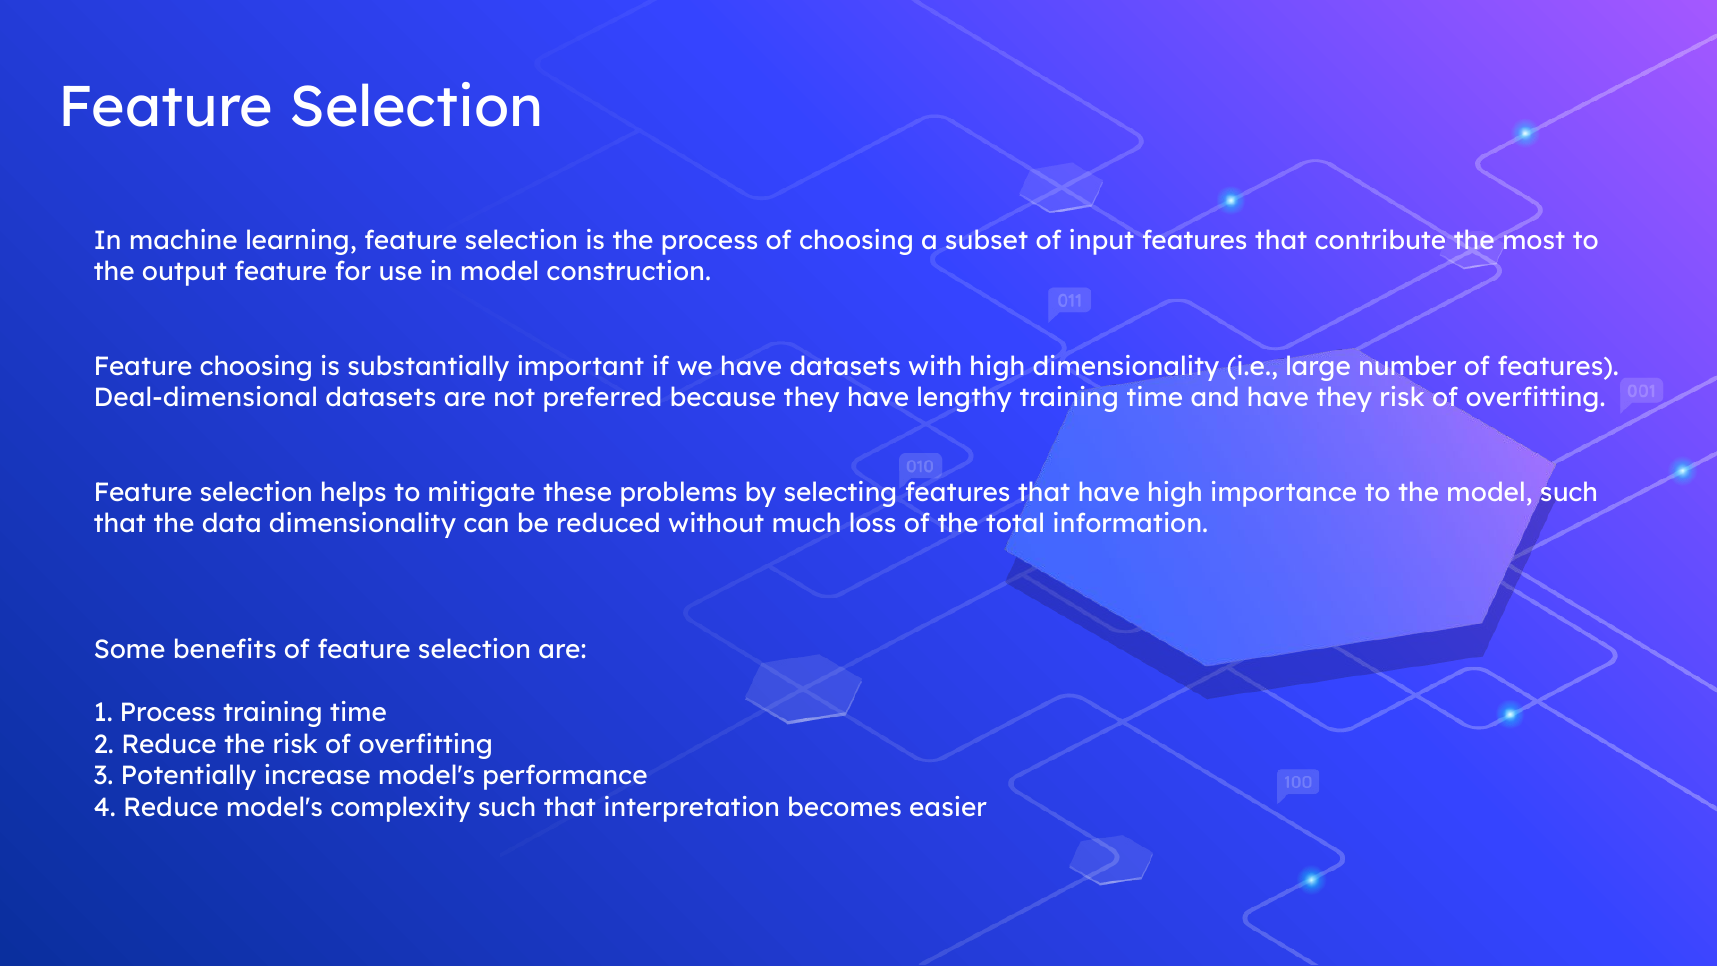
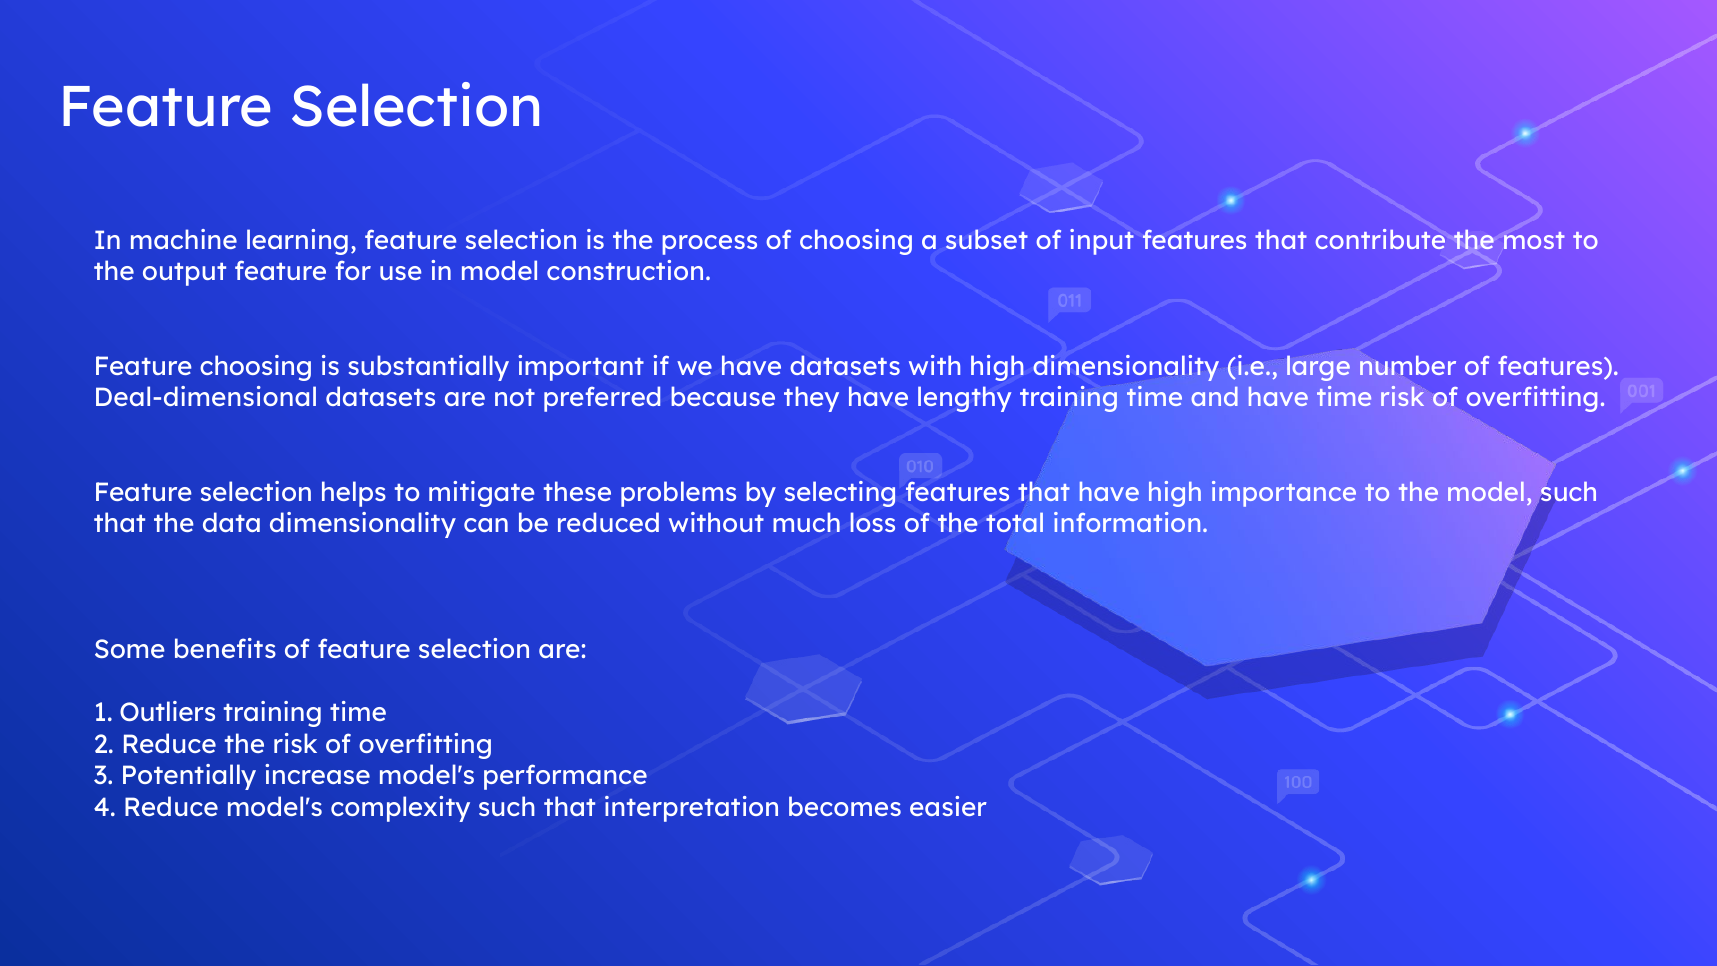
have they: they -> time (1344, 398)
1 Process: Process -> Outliers (168, 713)
